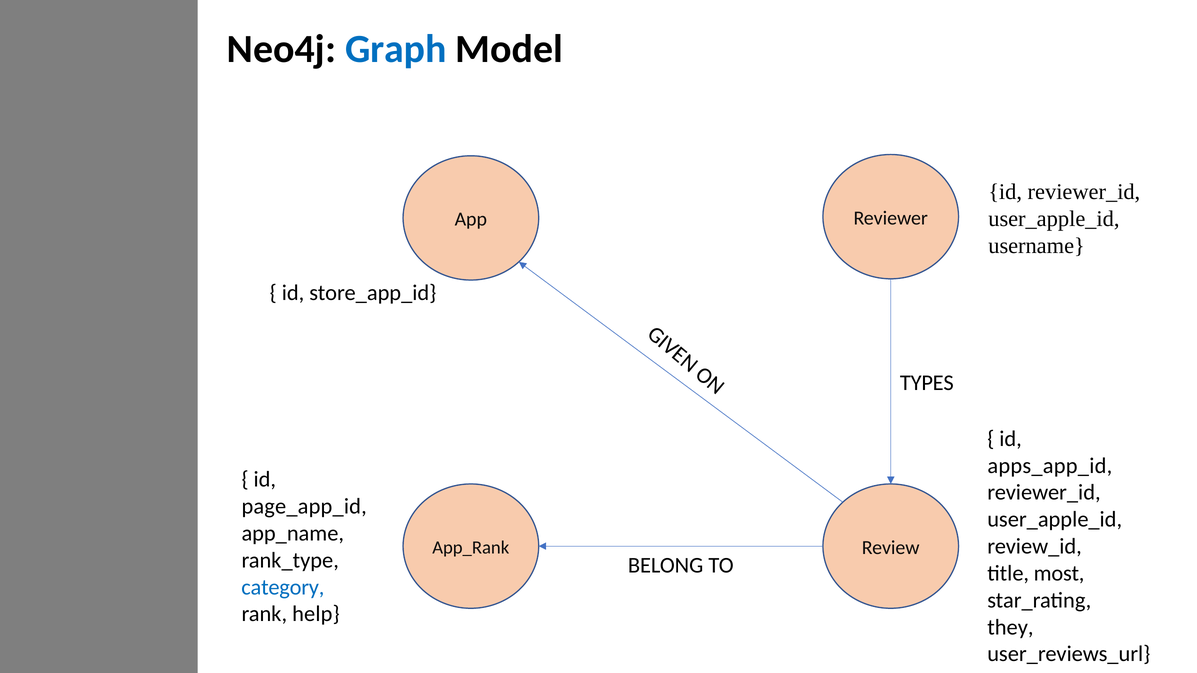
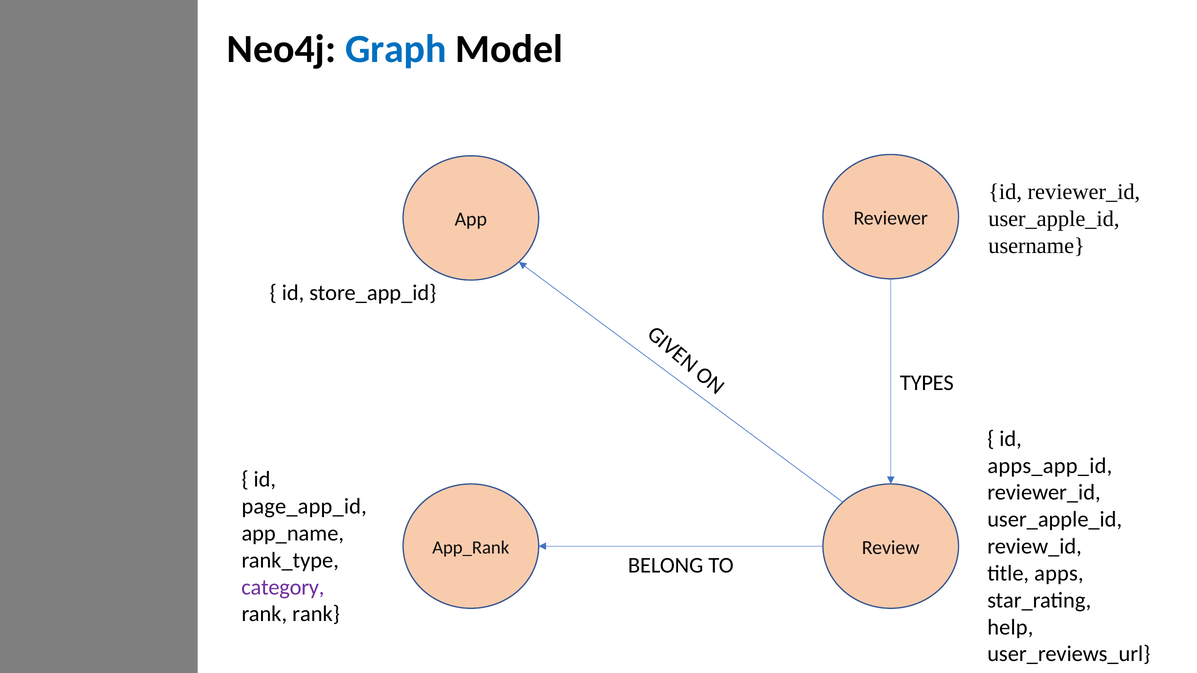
most: most -> apps (1059, 574)
category colour: blue -> purple (283, 587)
rank help: help -> rank (316, 614)
they: they -> help (1010, 627)
